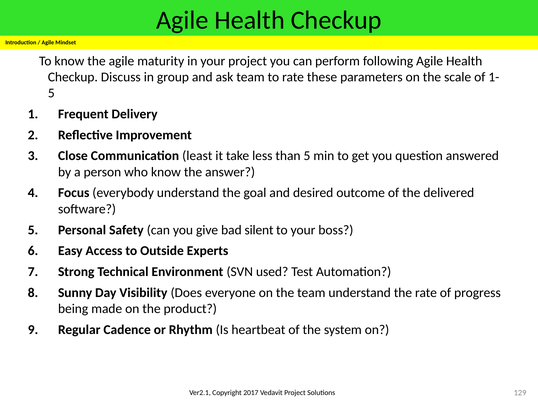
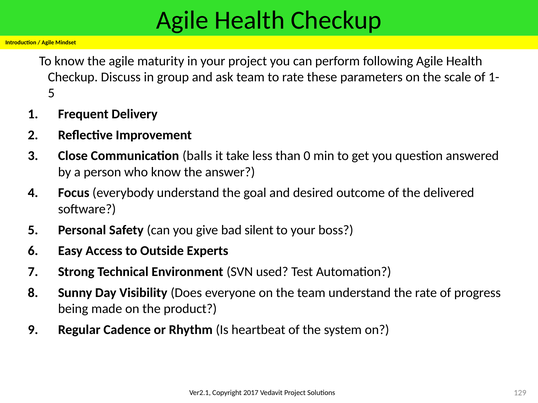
least: least -> balls (197, 156)
than 5: 5 -> 0 (307, 156)
